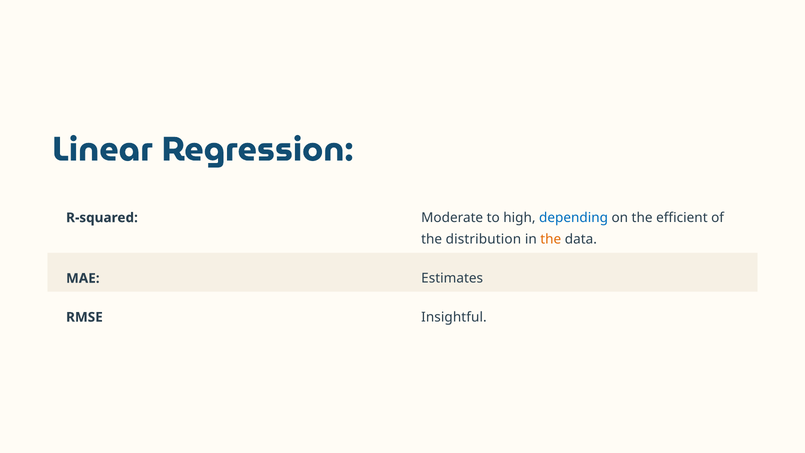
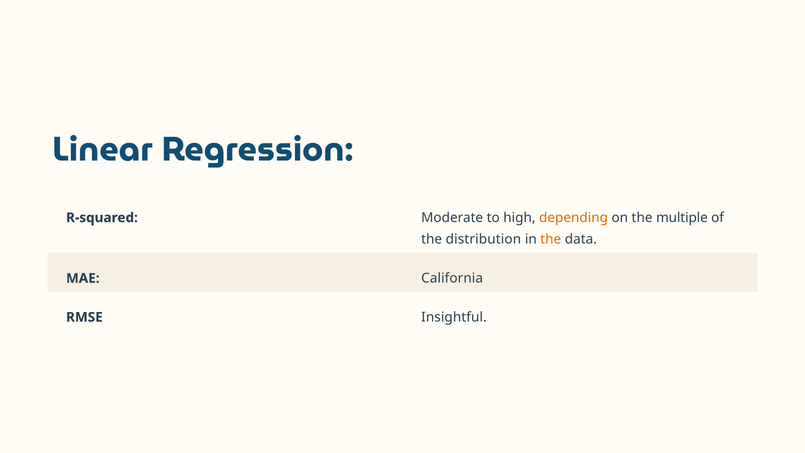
depending colour: blue -> orange (574, 218)
efficient: efficient -> multiple (682, 218)
Estimates: Estimates -> California (452, 278)
